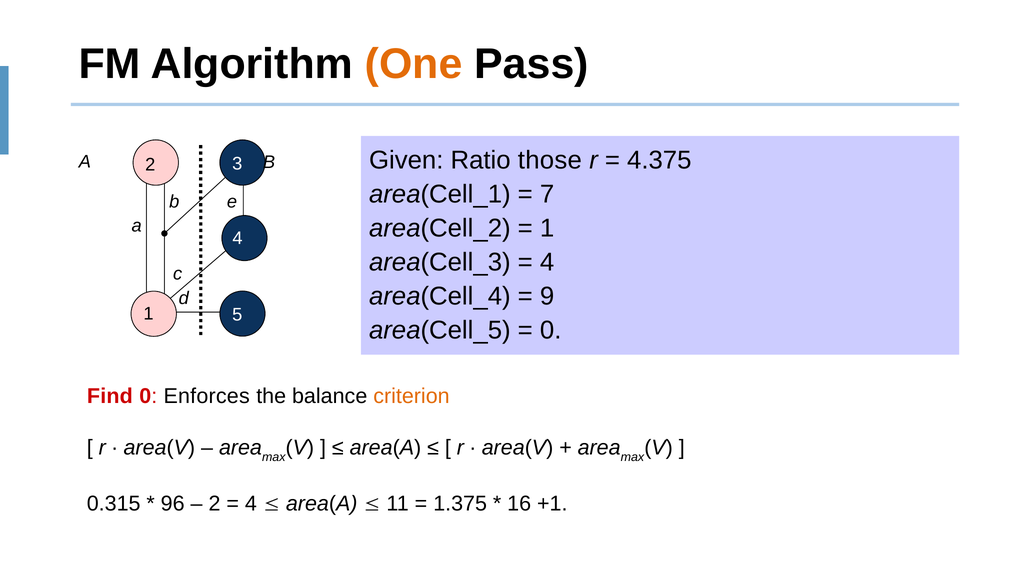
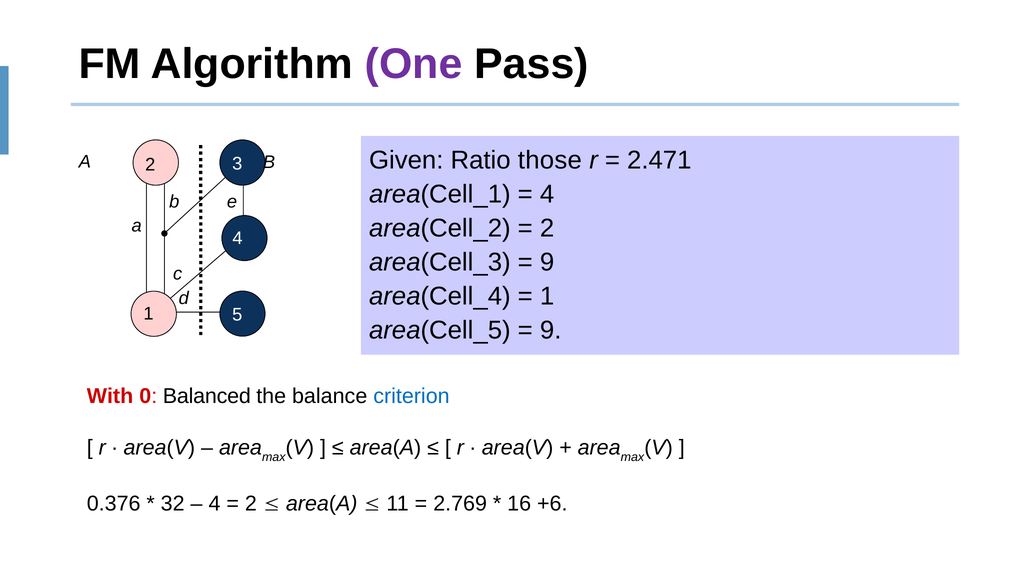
One colour: orange -> purple (414, 64)
4.375: 4.375 -> 2.471 (659, 160)
7: 7 -> 4 (547, 194)
1: 1 -> 2 (547, 228)
4: 4 -> 9 (547, 262)
9: 9 -> 1 (547, 296)
0: 0 -> 9 (551, 330)
Find: Find -> With (110, 396)
Enforces: Enforces -> Balanced (207, 396)
criterion colour: orange -> blue (411, 396)
0.315: 0.315 -> 0.376 (114, 504)
96: 96 -> 32 (173, 504)
2: 2 -> 4 (215, 504)
4: 4 -> 2 (251, 504)
1.375: 1.375 -> 2.769 (460, 504)
+1: +1 -> +6 (552, 504)
